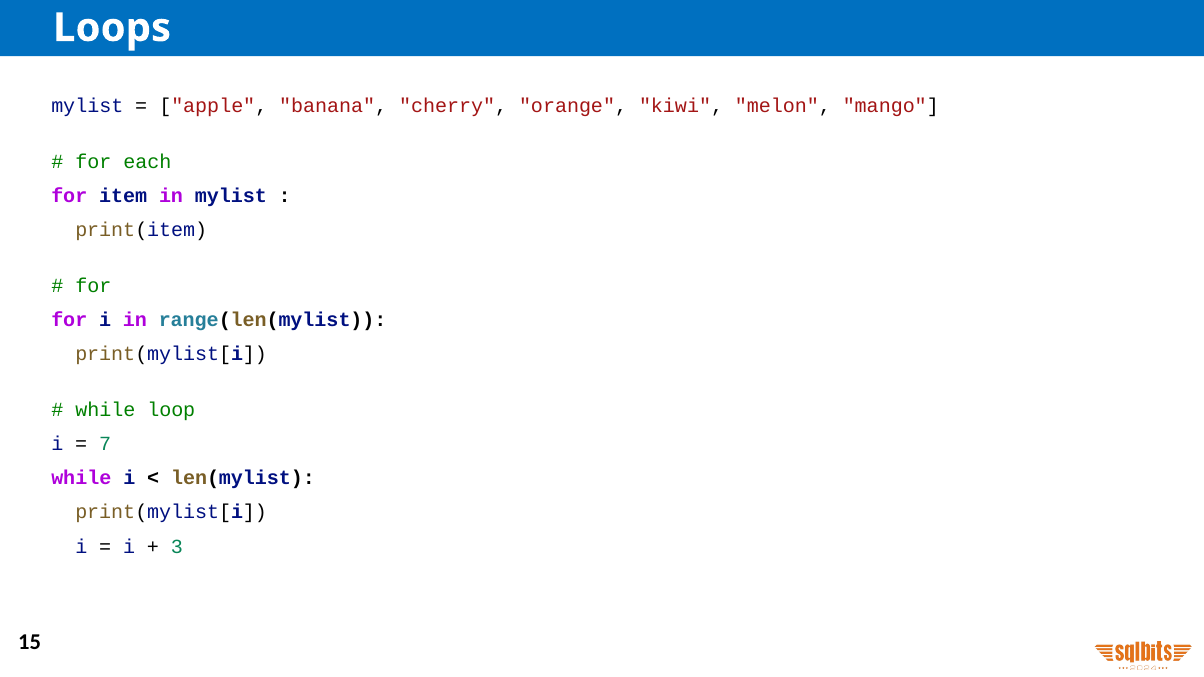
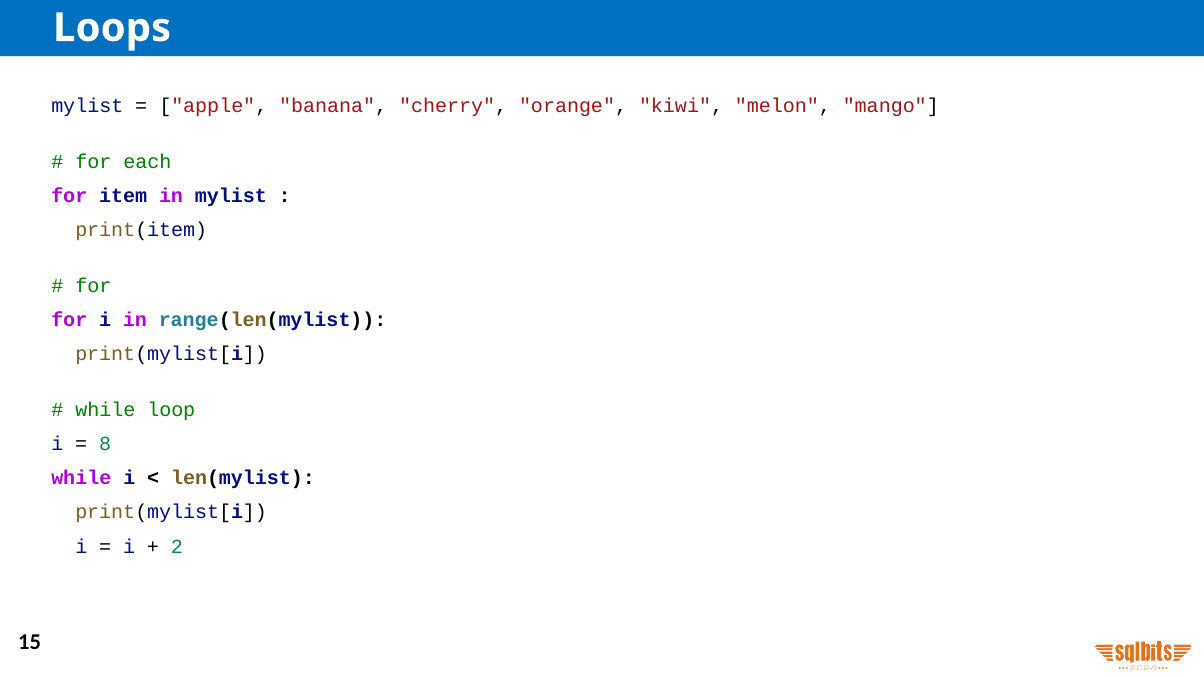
7: 7 -> 8 (105, 444)
3: 3 -> 2 (177, 547)
